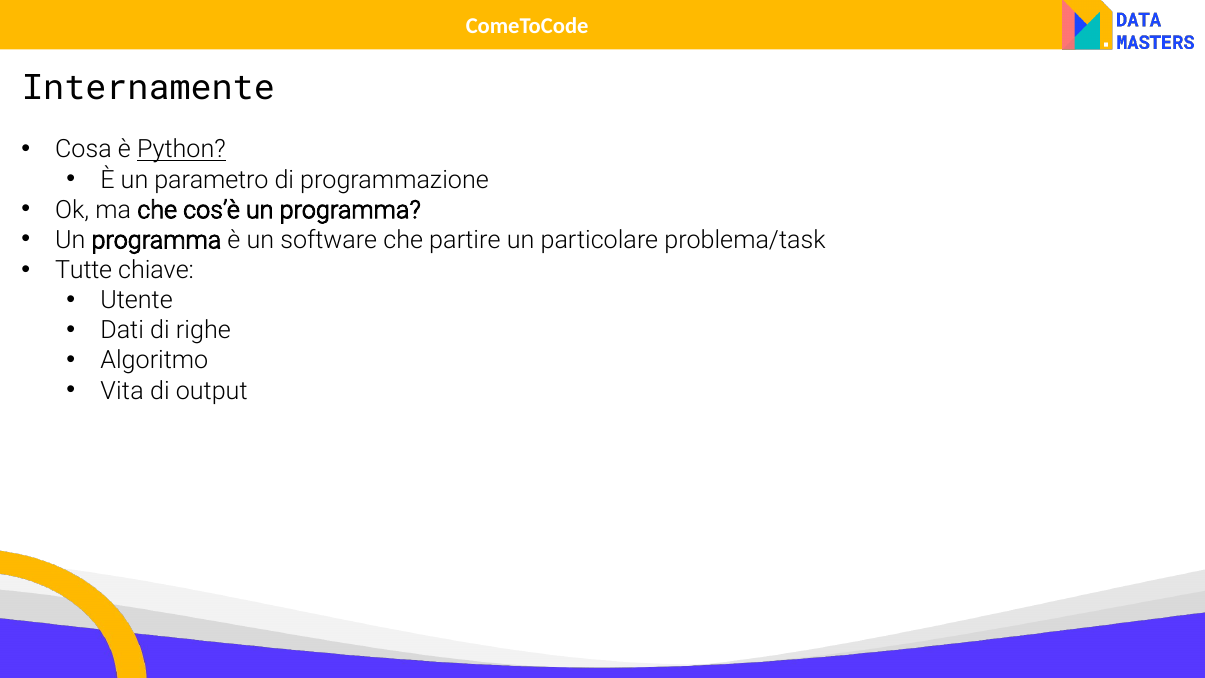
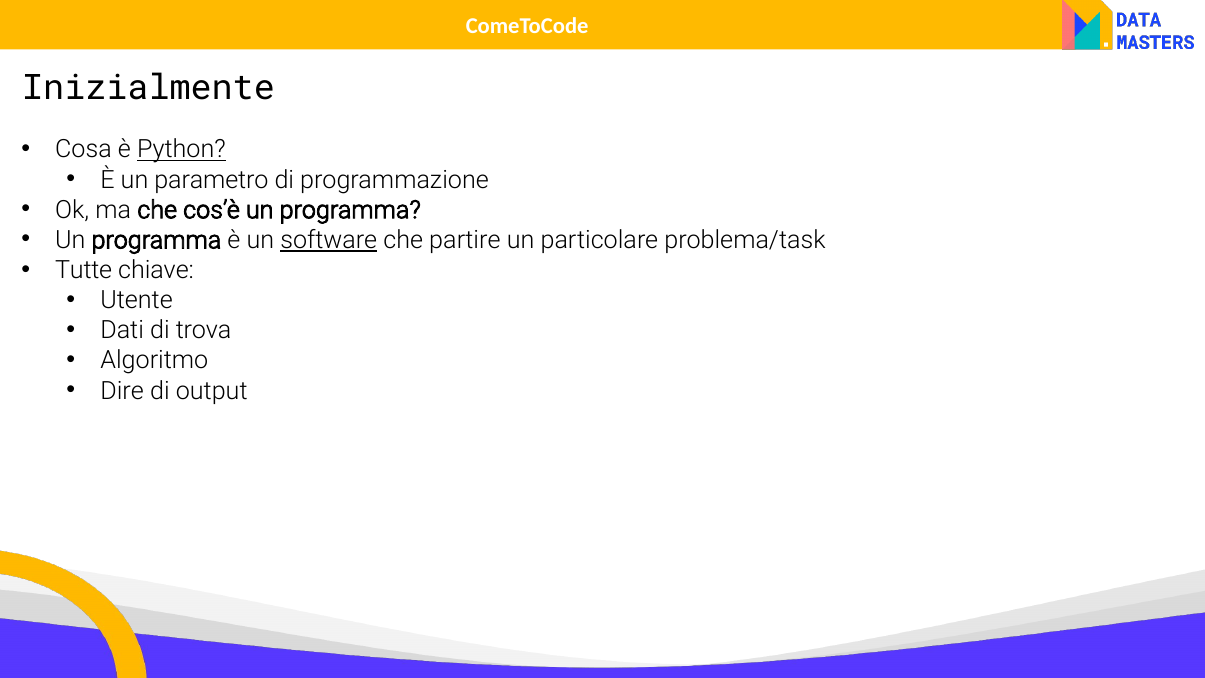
Internamente: Internamente -> Inizialmente (149, 88)
software underline: none -> present (329, 240)
righe: righe -> trova (204, 330)
Vita: Vita -> Dire (122, 391)
